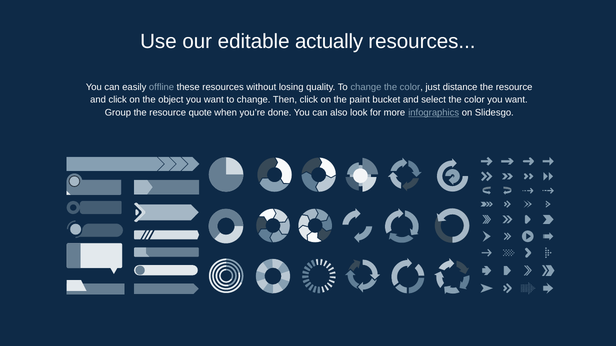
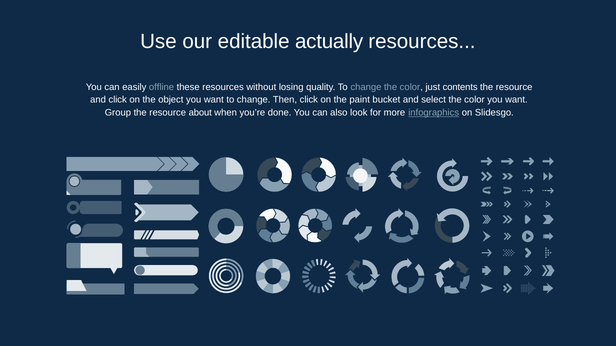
distance: distance -> contents (460, 87)
quote: quote -> about (200, 113)
